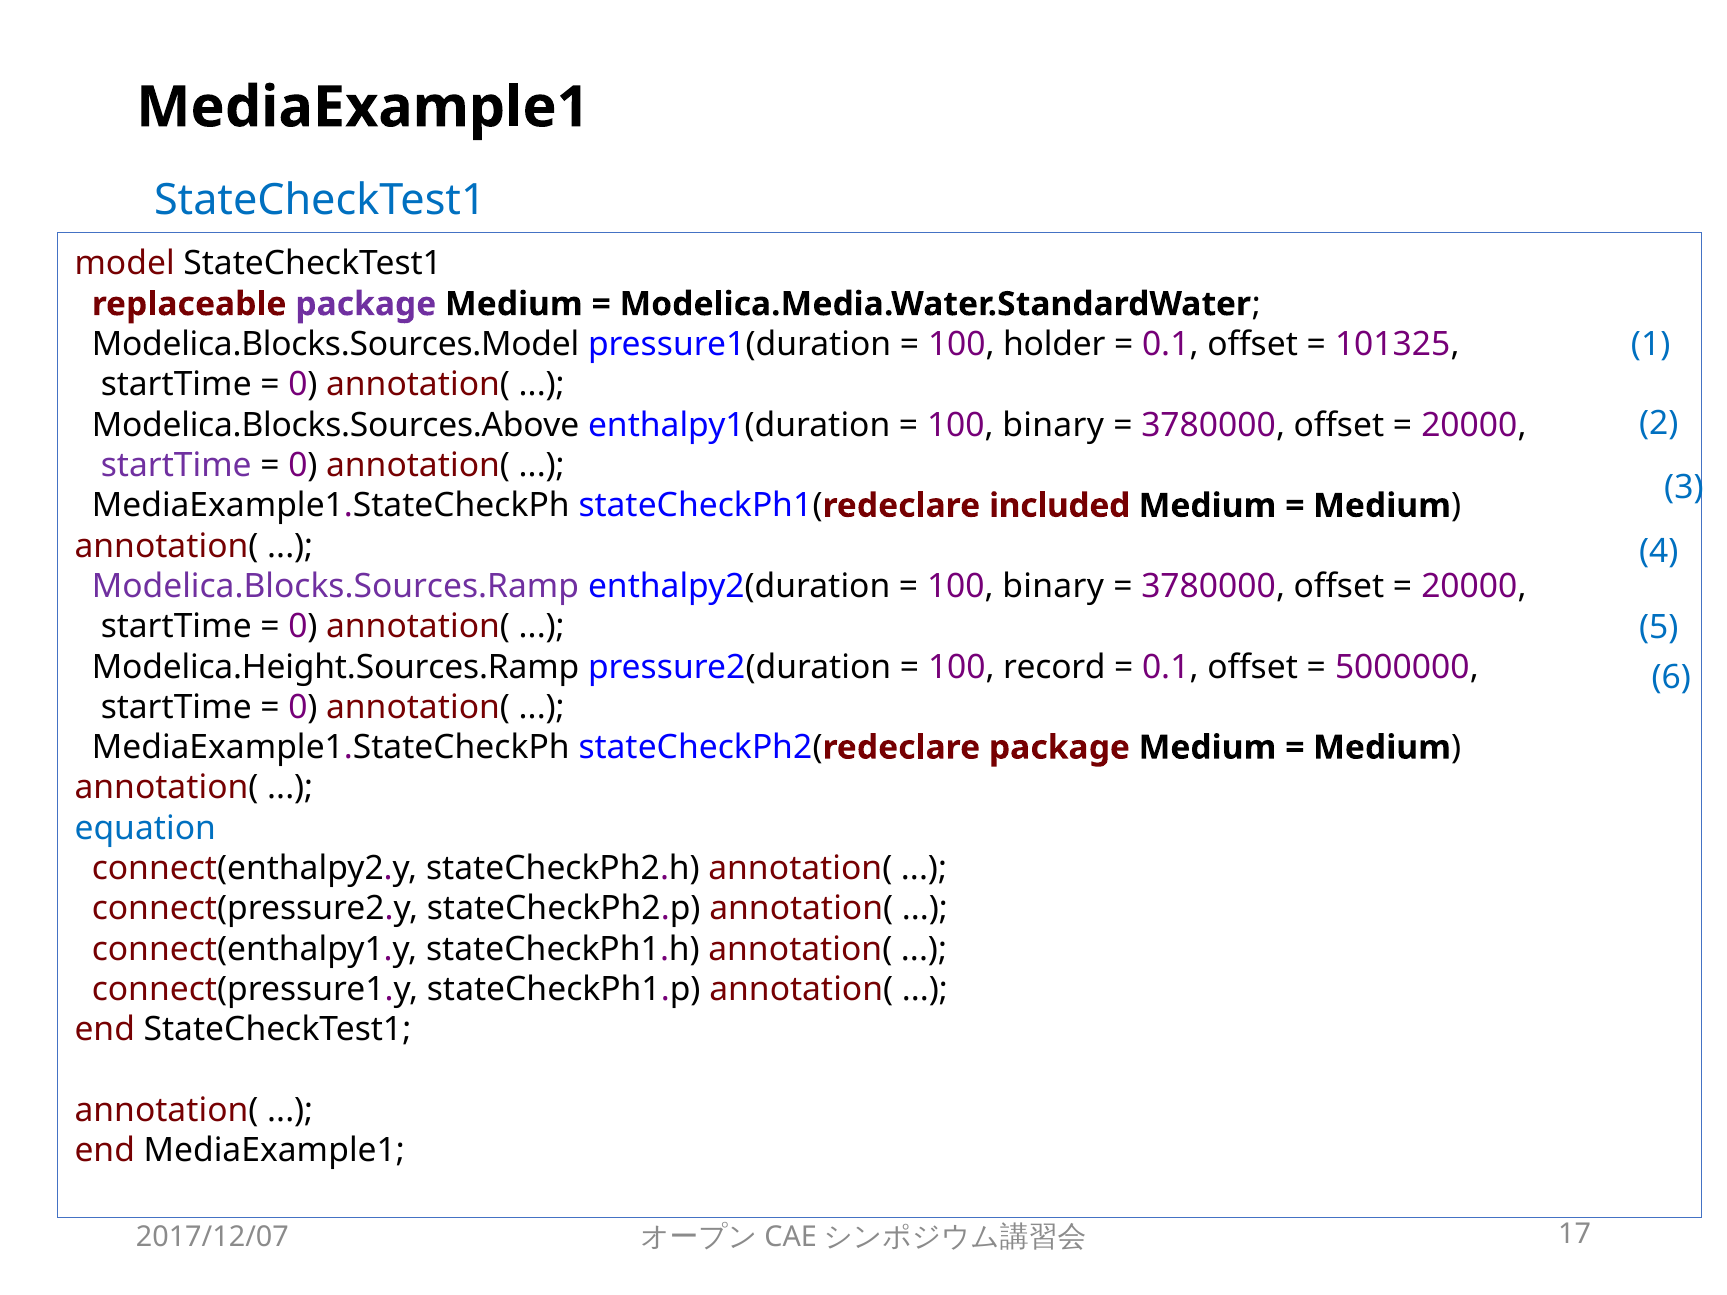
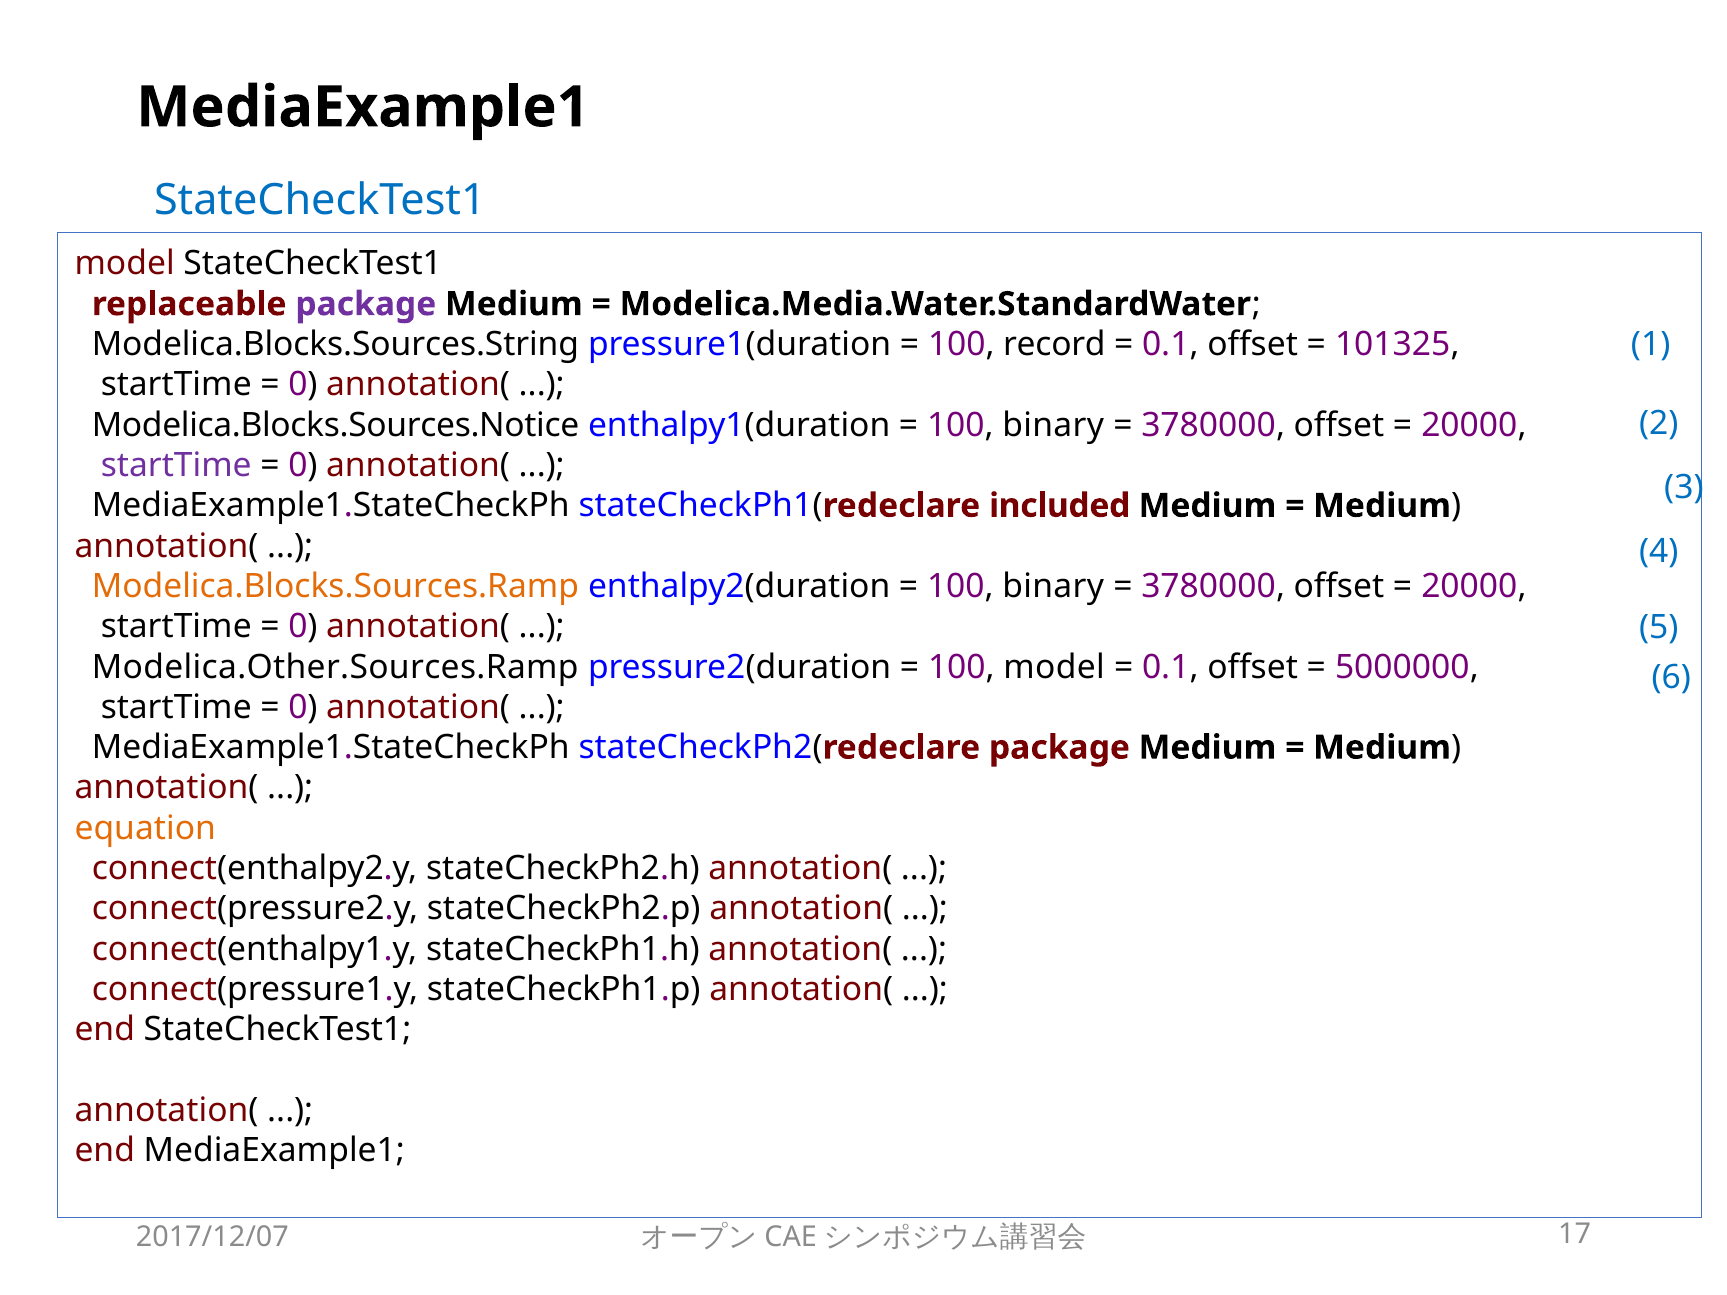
Modelica.Blocks.Sources.Model: Modelica.Blocks.Sources.Model -> Modelica.Blocks.Sources.String (335, 345)
holder: holder -> record (1054, 345)
Modelica.Blocks.Sources.Above: Modelica.Blocks.Sources.Above -> Modelica.Blocks.Sources.Notice (336, 425)
Modelica.Blocks.Sources.Ramp colour: purple -> orange (335, 586)
Modelica.Height.Sources.Ramp: Modelica.Height.Sources.Ramp -> Modelica.Other.Sources.Ramp (335, 667)
100 record: record -> model (1054, 667)
equation colour: blue -> orange (145, 828)
